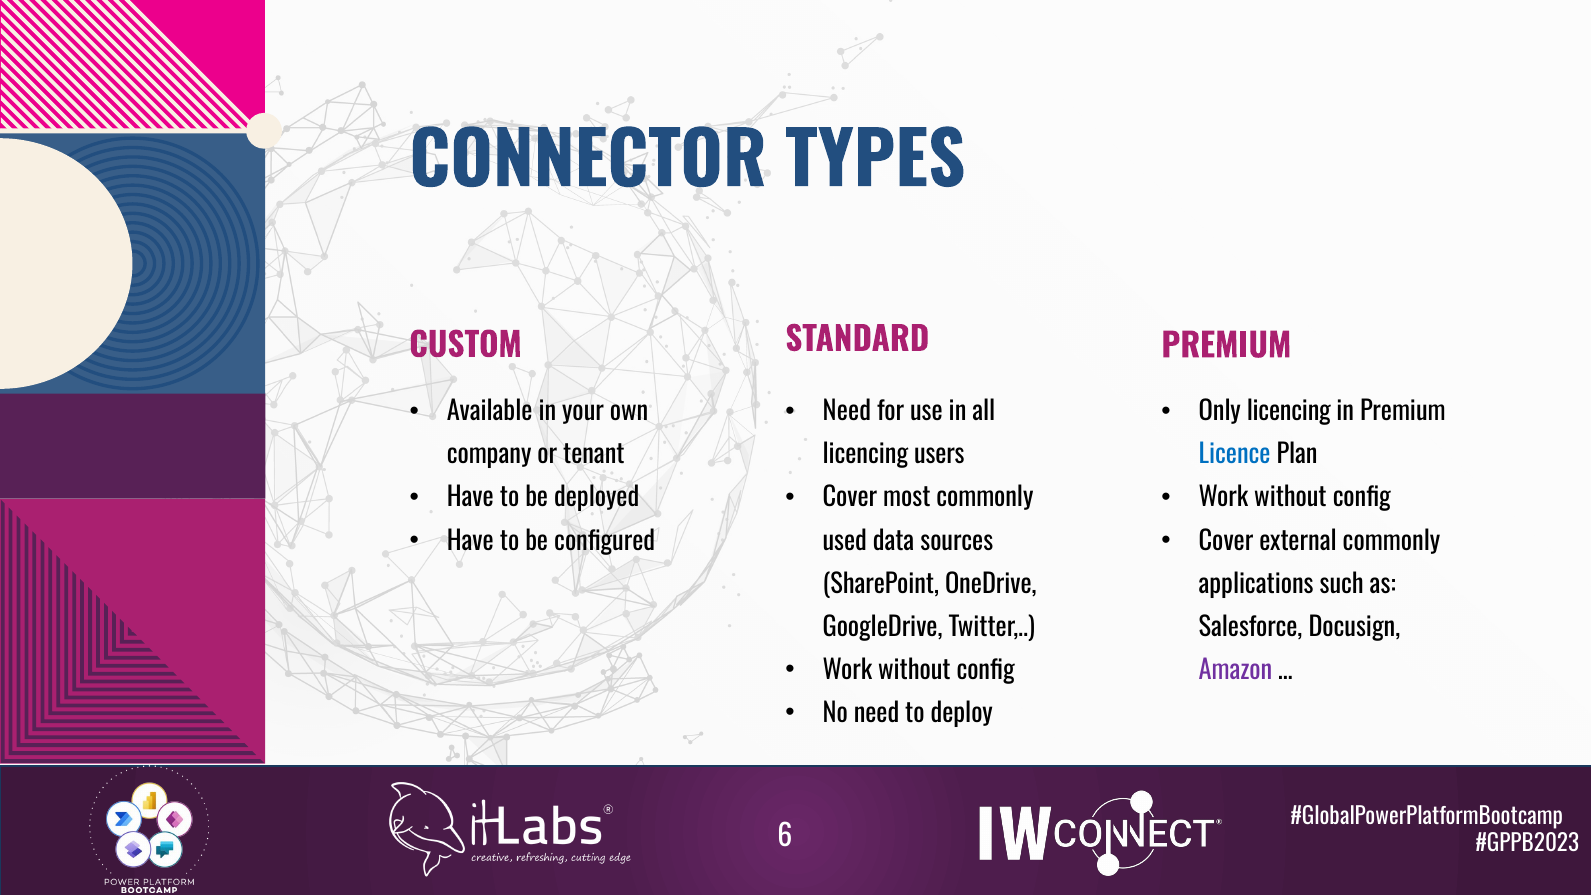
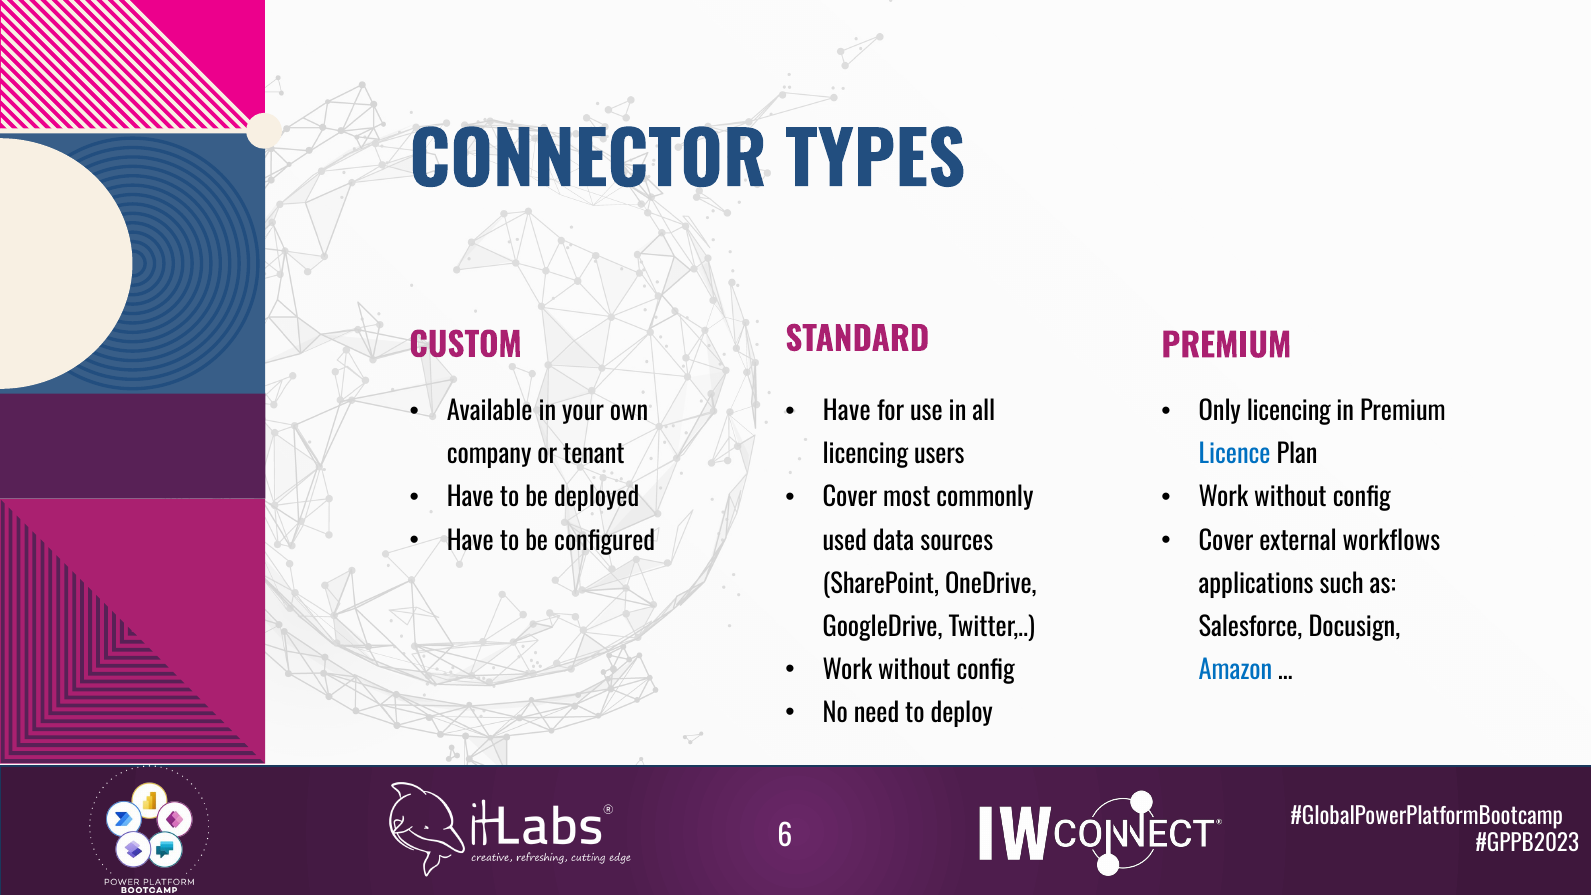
Need: Need -> Have (847, 412)
external commonly: commonly -> workflows (1391, 541)
Amazon colour: purple -> blue (1235, 671)
